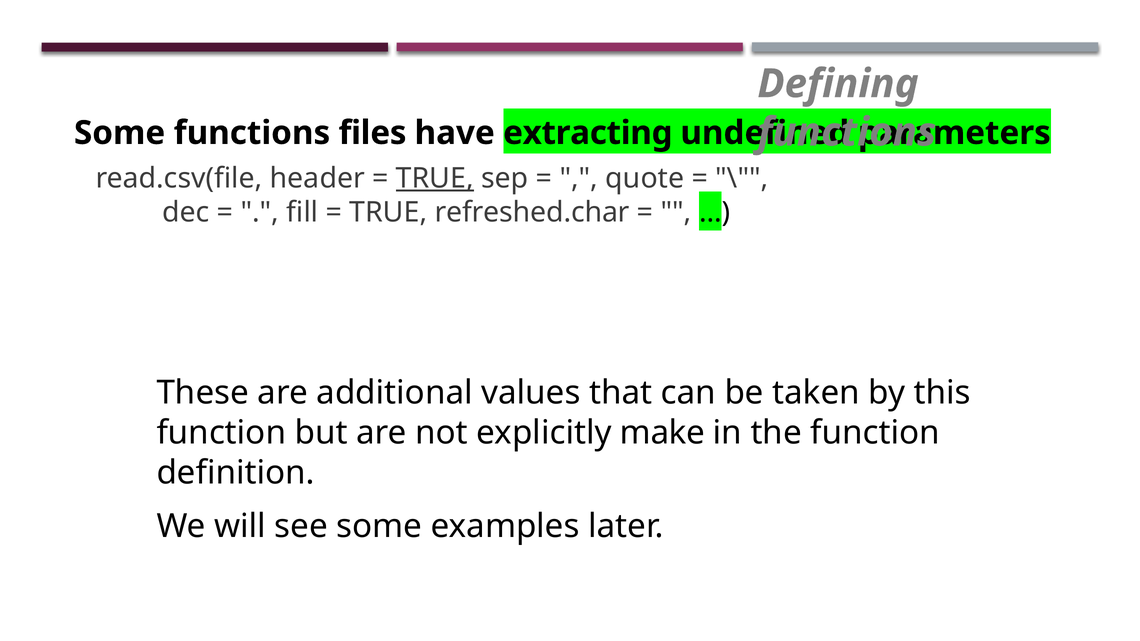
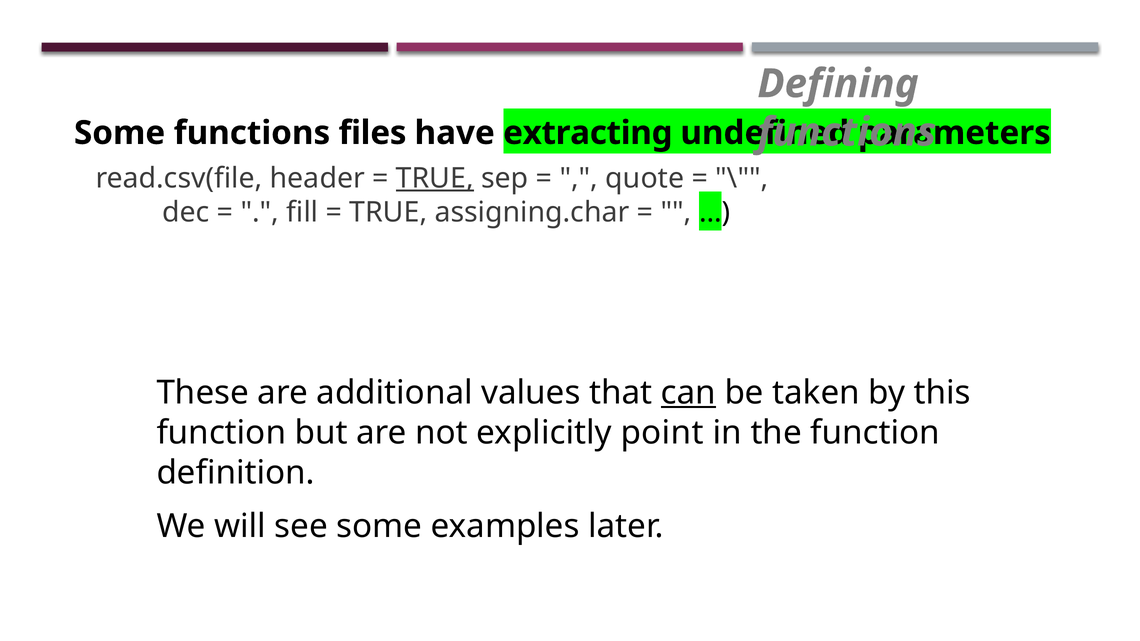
refreshed.char: refreshed.char -> assigning.char (532, 213)
can underline: none -> present (688, 393)
make: make -> point (662, 433)
